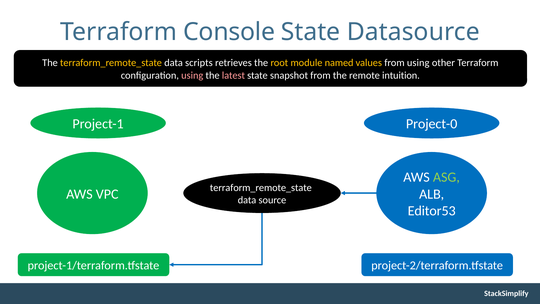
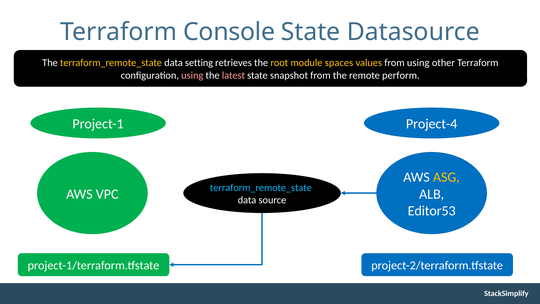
scripts: scripts -> setting (199, 63)
named: named -> spaces (339, 63)
intuition: intuition -> perform (401, 75)
Project-0: Project-0 -> Project-4 (432, 124)
ASG colour: light green -> yellow (446, 177)
terraform_remote_state colour: white -> light blue (261, 187)
